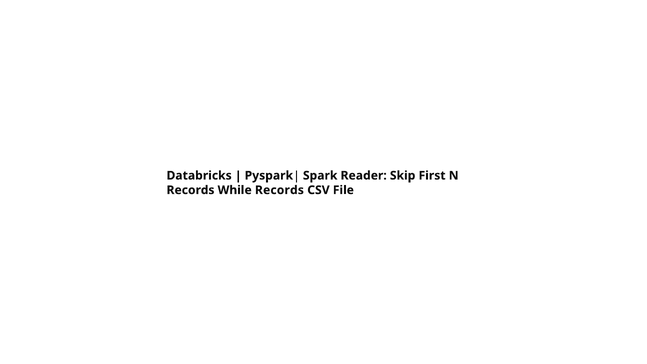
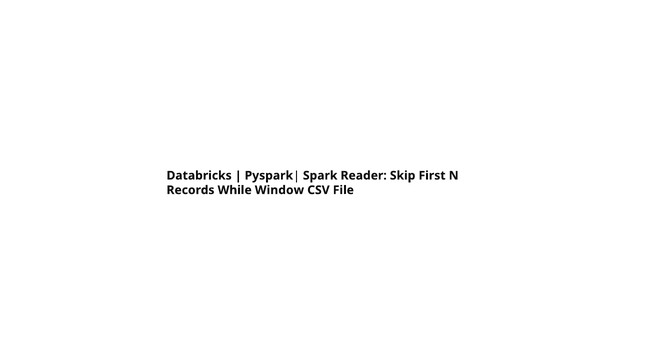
While Records: Records -> Window (279, 190)
